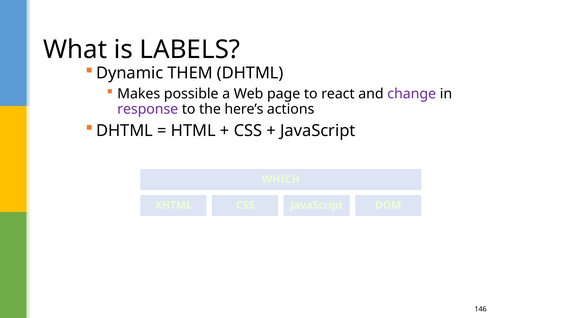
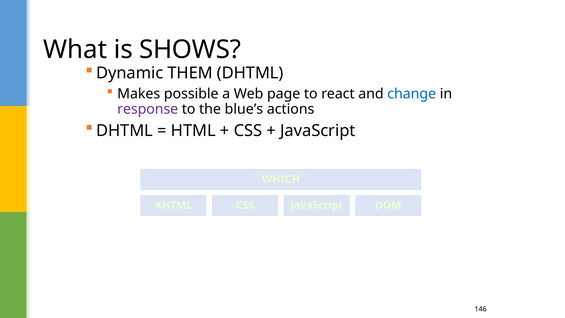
LABELS: LABELS -> SHOWS (190, 49)
change colour: purple -> blue (412, 94)
here’s: here’s -> blue’s (244, 109)
